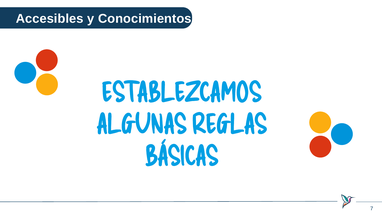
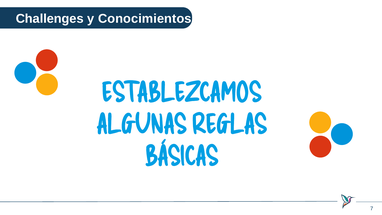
Accesibles: Accesibles -> Challenges (50, 19)
